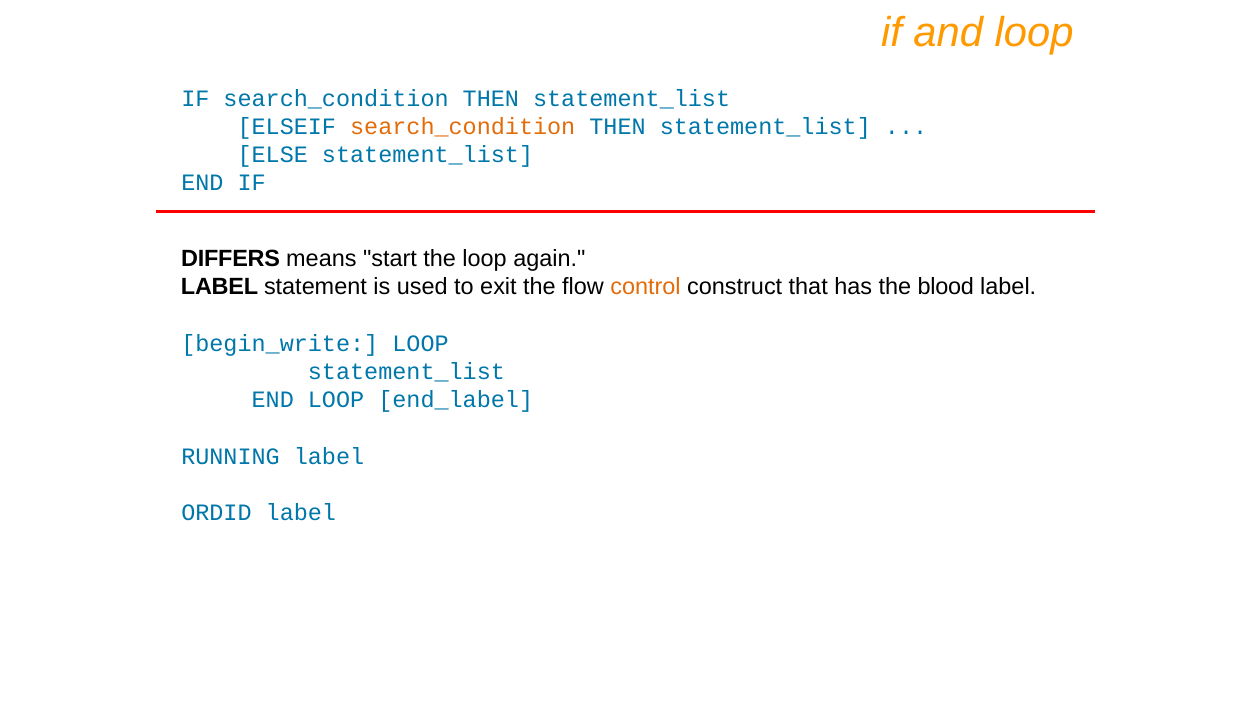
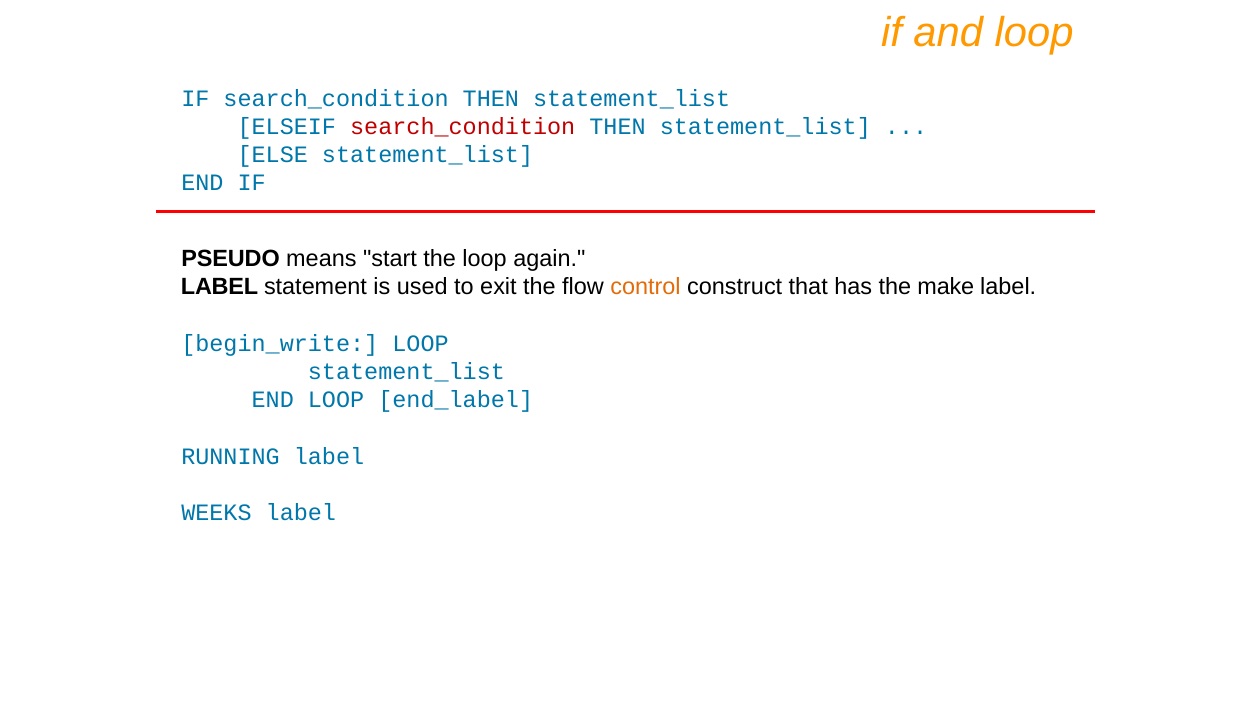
search_condition colour: orange -> red (463, 127)
DIFFERS: DIFFERS -> PSEUDO (231, 259)
blood: blood -> make (946, 287)
ORDID: ORDID -> WEEKS (216, 512)
